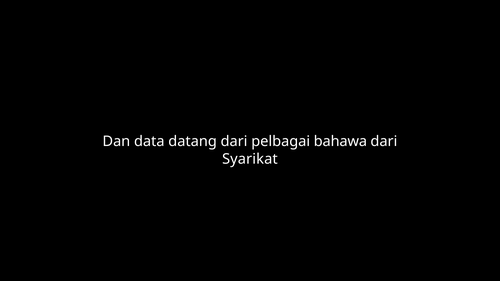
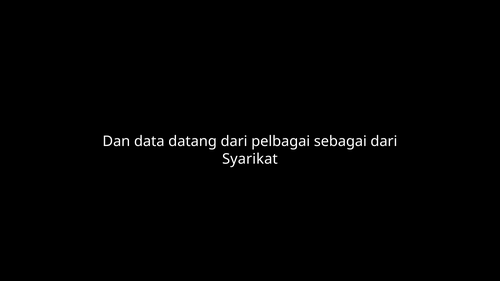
bahawa: bahawa -> sebagai (340, 141)
